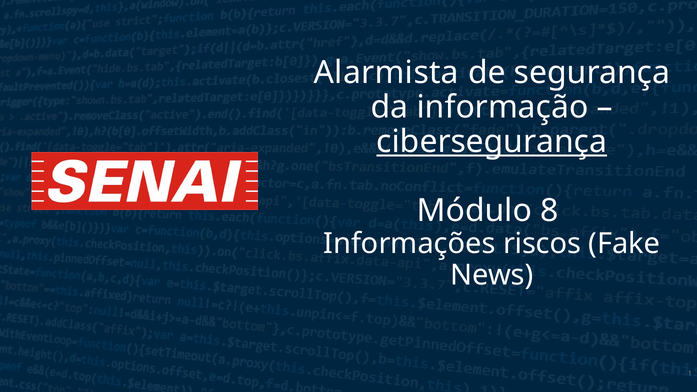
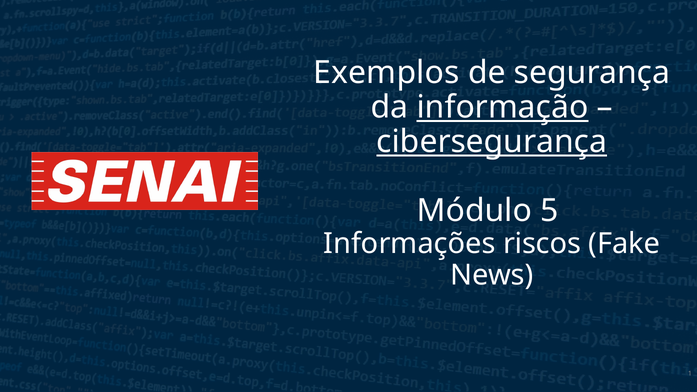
Alarmista: Alarmista -> Exemplos (386, 73)
informação underline: none -> present (503, 107)
8: 8 -> 5 (549, 211)
